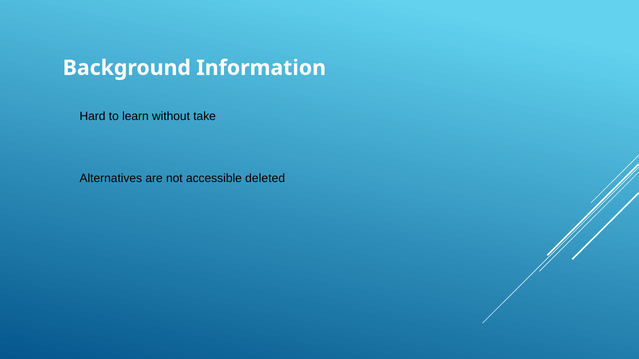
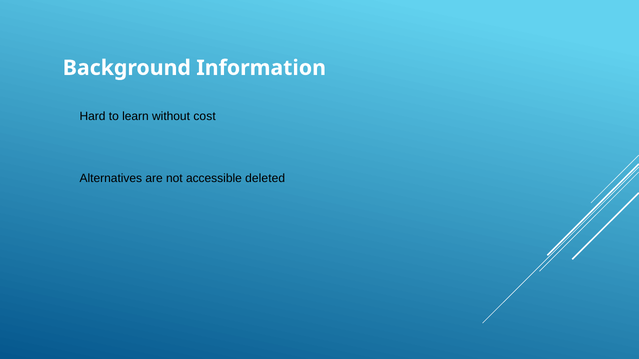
take: take -> cost (205, 116)
